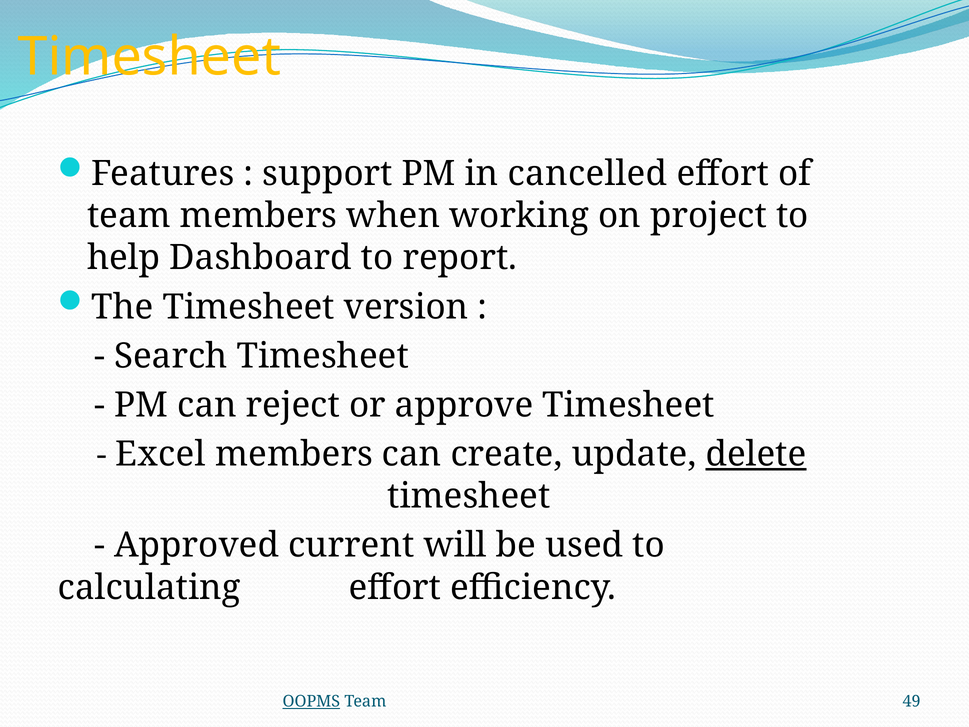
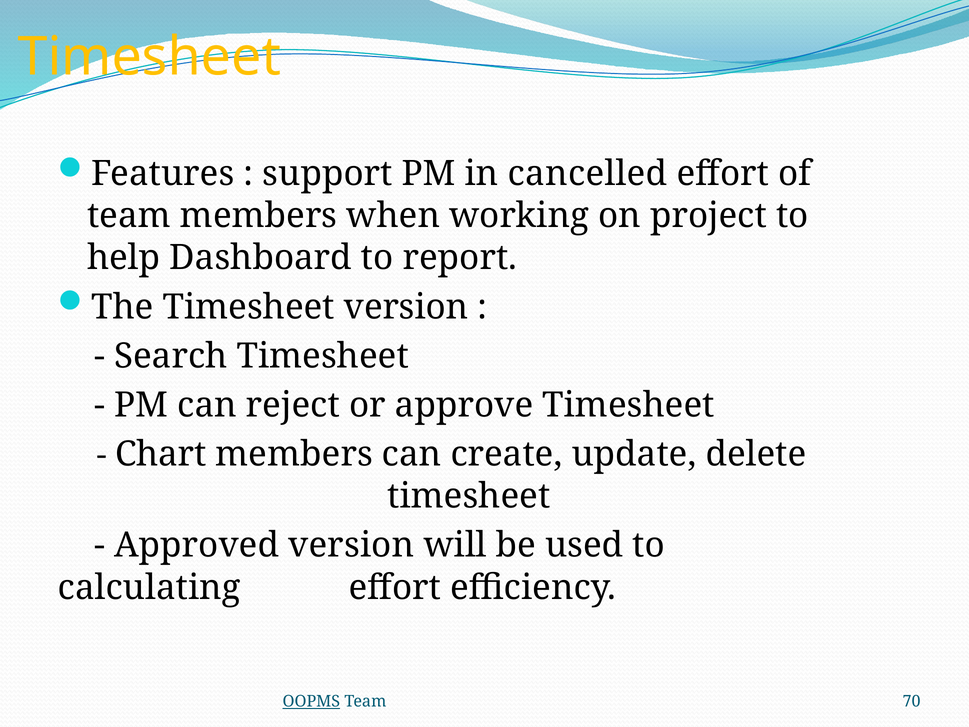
Excel: Excel -> Chart (161, 454)
delete underline: present -> none (756, 454)
Approved current: current -> version (351, 545)
49: 49 -> 70 (912, 701)
